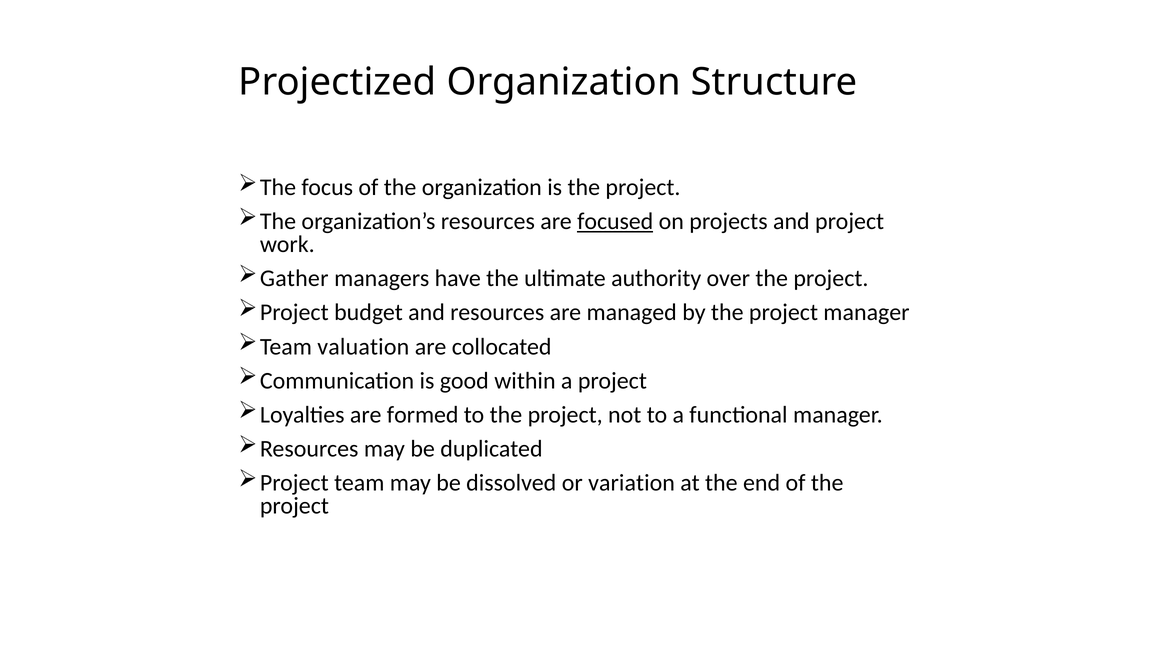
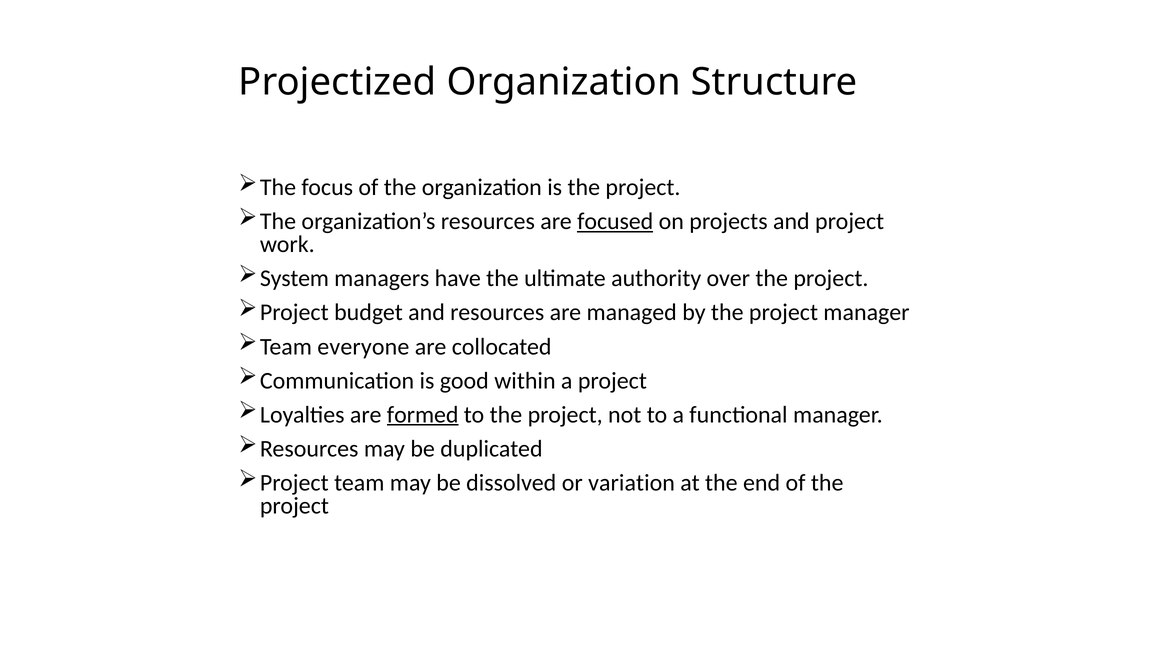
Gather: Gather -> System (294, 279)
valuation: valuation -> everyone (363, 347)
formed underline: none -> present (423, 415)
